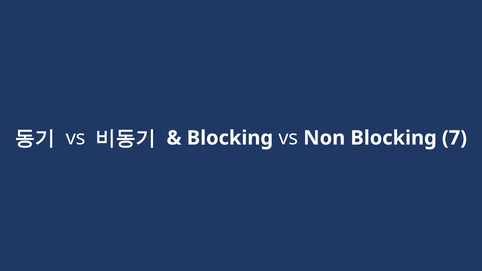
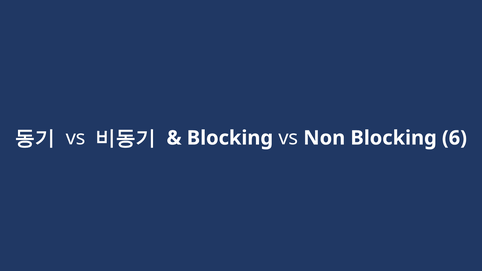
7: 7 -> 6 (454, 138)
